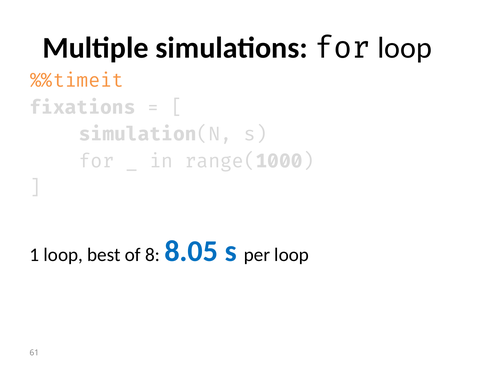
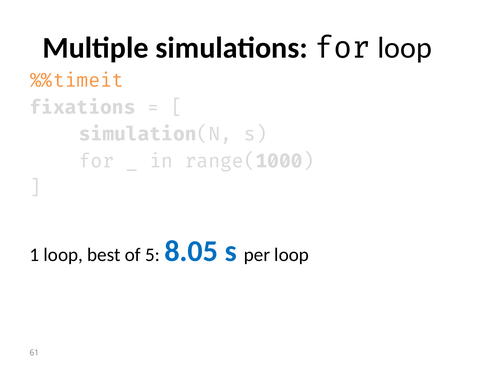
8: 8 -> 5 (153, 255)
